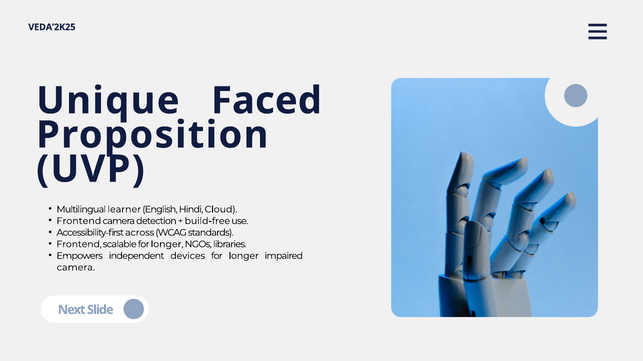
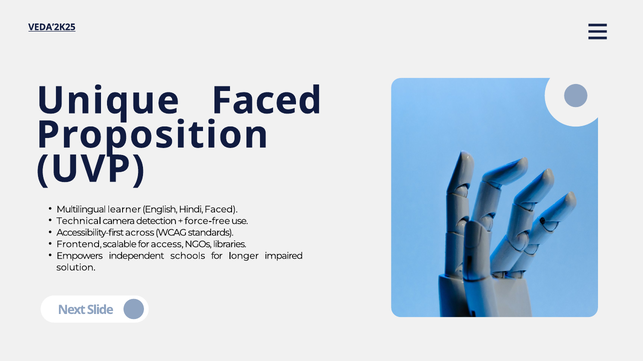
VEDA’2K25 underline: none -> present (52, 27)
Hindi Cloud: Cloud -> Faced (221, 210)
Frontend: Frontend -> Technical (79, 221)
build-free: build-free -> force-free (207, 221)
scalable for longer: longer -> access (167, 245)
devices: devices -> schools (188, 256)
camera: camera -> solution (76, 268)
